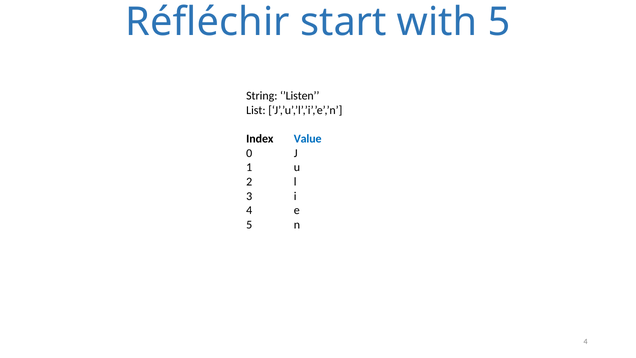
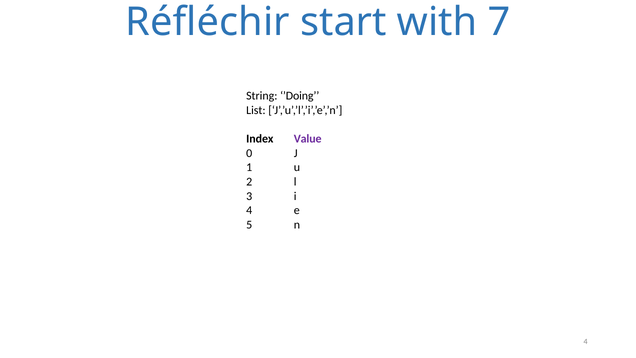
with 5: 5 -> 7 (499, 22)
’Listen: ’Listen -> ’Doing (300, 96)
Value colour: blue -> purple (308, 139)
